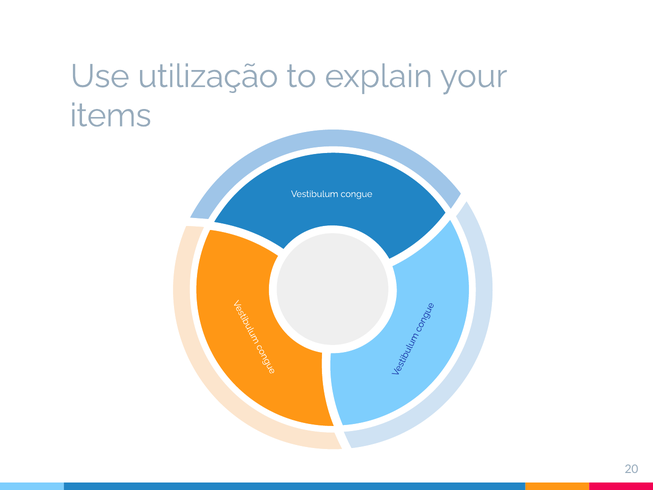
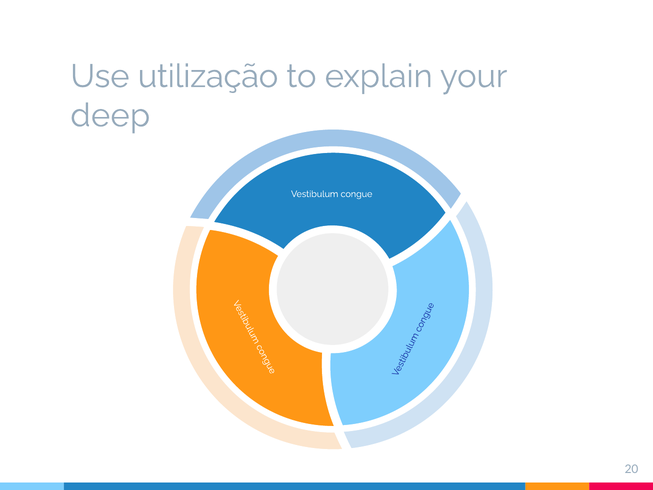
items: items -> deep (110, 115)
